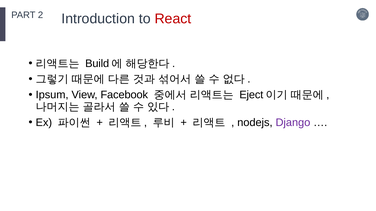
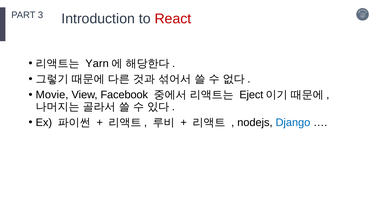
2: 2 -> 3 (40, 15)
Build: Build -> Yarn (97, 64)
Ipsum: Ipsum -> Movie (52, 95)
Django colour: purple -> blue (293, 123)
